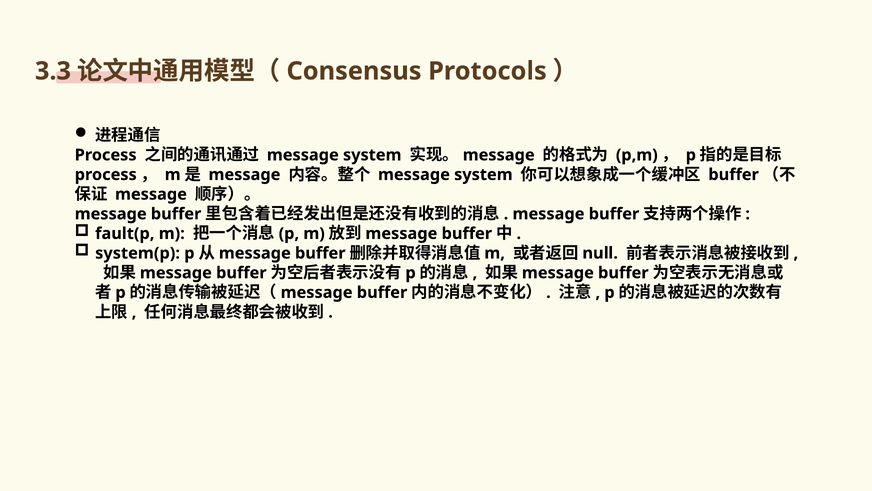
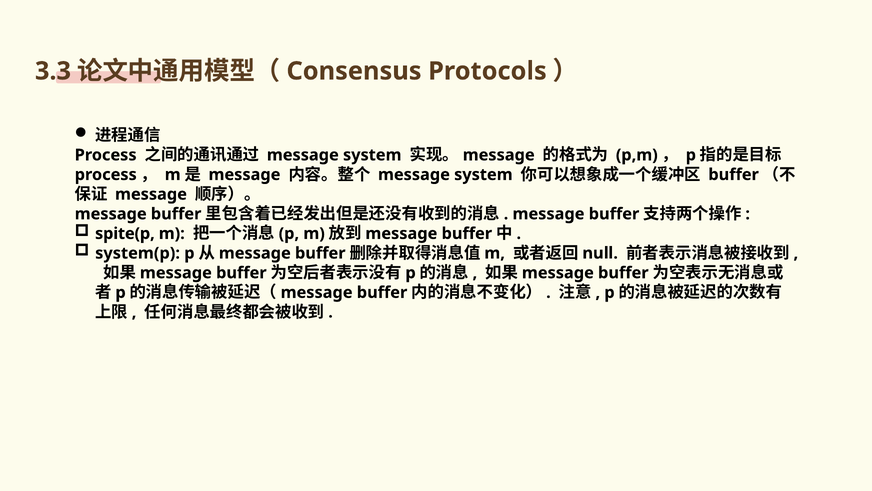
fault(p: fault(p -> spite(p (125, 233)
